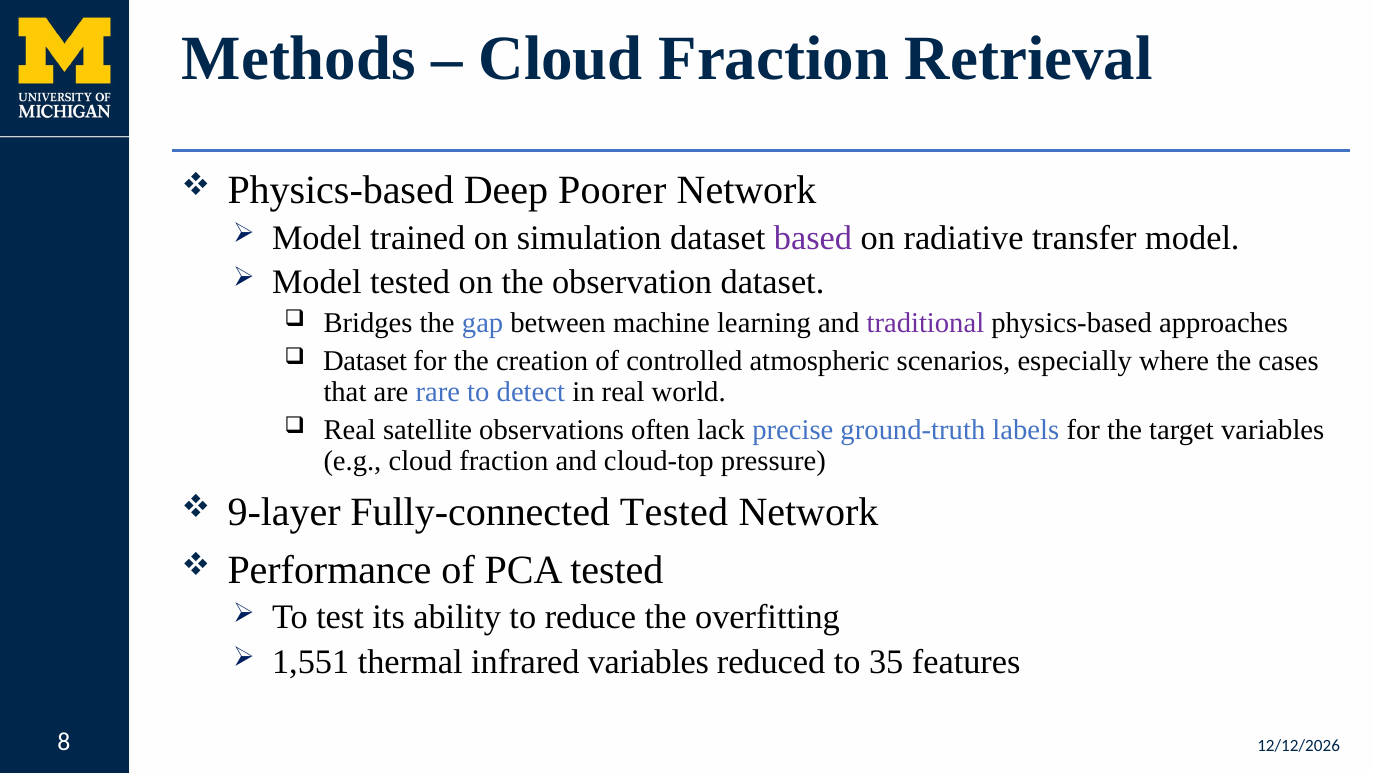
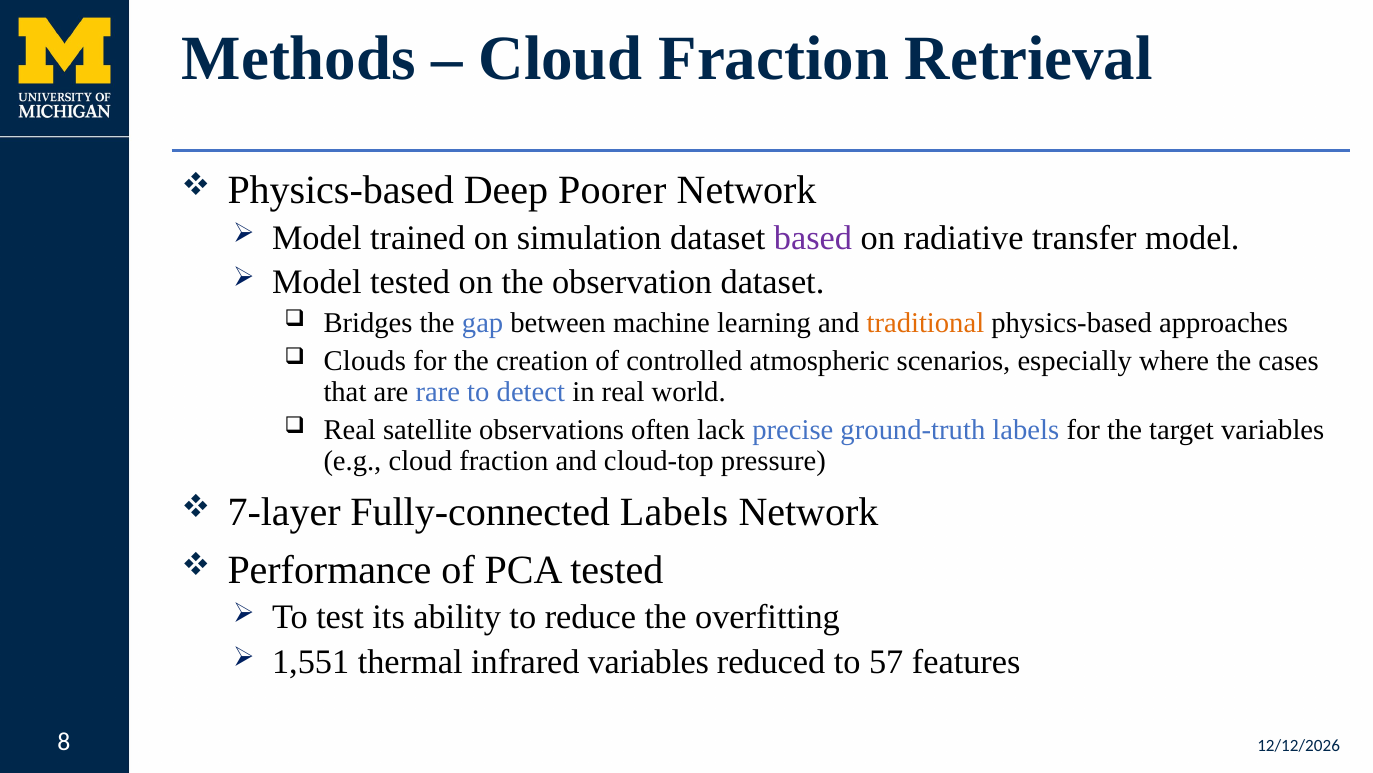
traditional colour: purple -> orange (925, 323)
Dataset: Dataset -> Clouds (365, 361)
9-layer: 9-layer -> 7-layer (284, 512)
Fully-connected Tested: Tested -> Labels (674, 512)
35: 35 -> 57 (886, 661)
